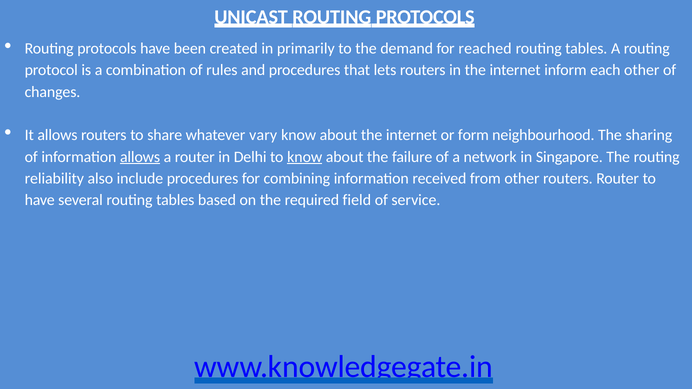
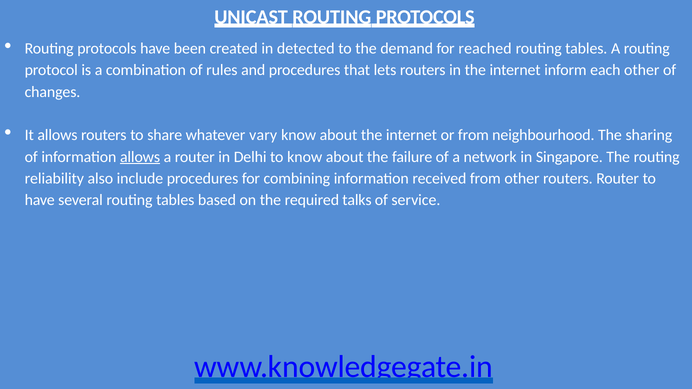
primarily: primarily -> detected (306, 49)
or form: form -> from (473, 135)
know underline: present -> none (305, 157)
field: field -> talks (357, 200)
